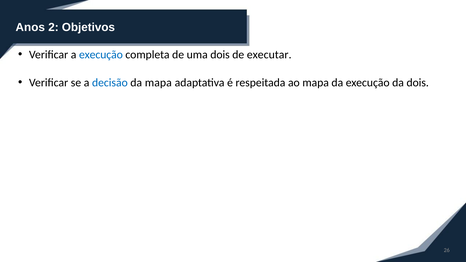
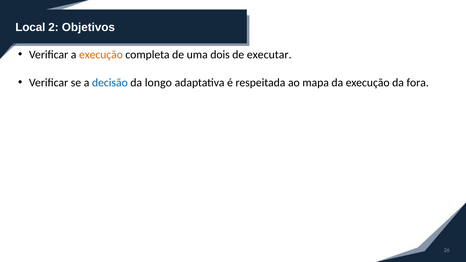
Anos: Anos -> Local (30, 27)
execução colour: blue -> orange (101, 55)
da mapa: mapa -> longo (158, 83)
da dois: dois -> fora (418, 83)
